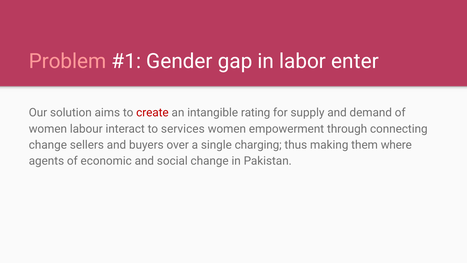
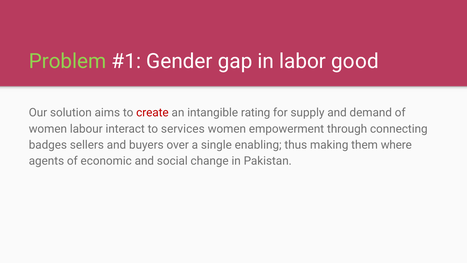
Problem colour: pink -> light green (68, 61)
enter: enter -> good (355, 61)
change: change -> badges (48, 145)
charging: charging -> enabling (258, 145)
